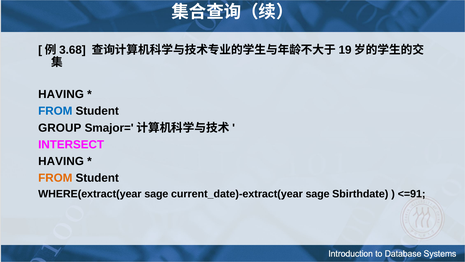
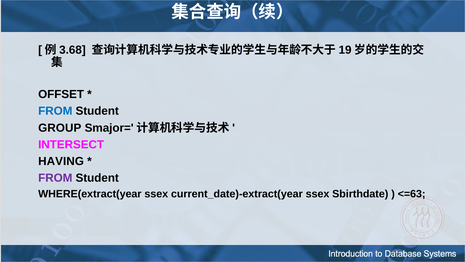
HAVING: HAVING -> OFFSET (61, 94)
FROM colour: orange -> purple (55, 178)
WHERE(extract(year sage: sage -> ssex (156, 194)
current_date)-extract(year sage: sage -> ssex (318, 194)
<=91: <=91 -> <=63 (412, 194)
